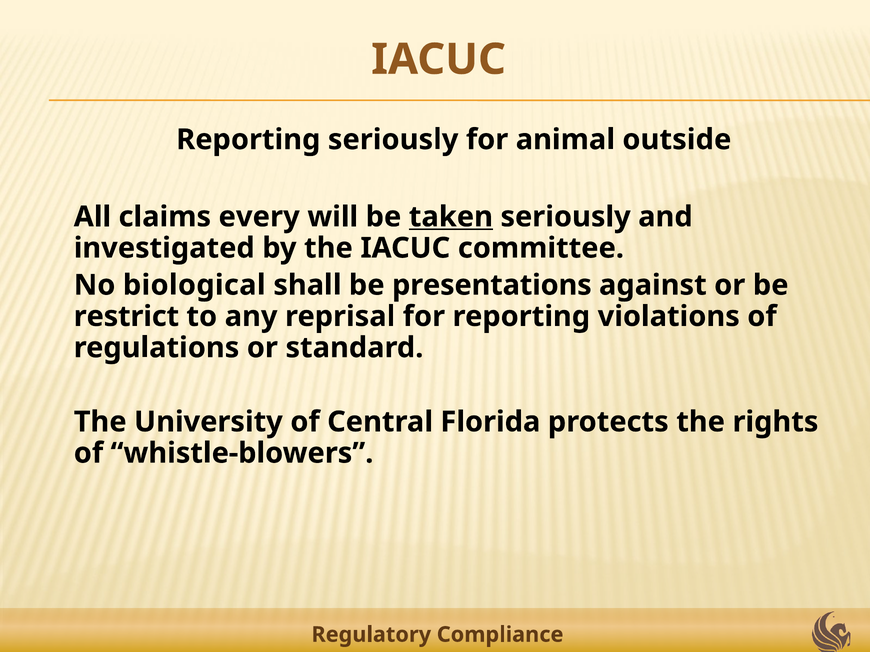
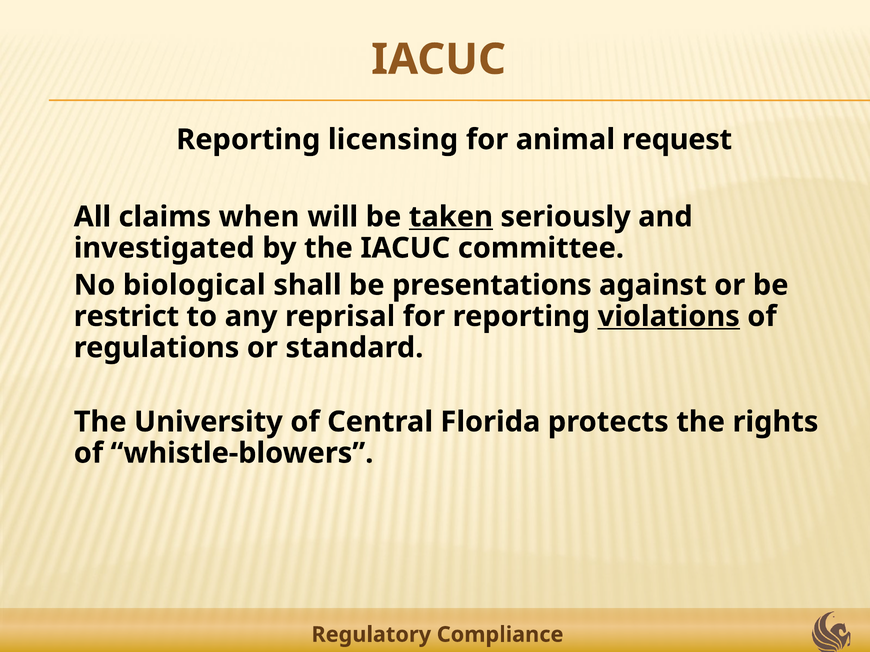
Reporting seriously: seriously -> licensing (393, 140)
outside: outside -> request (677, 140)
every: every -> when (259, 217)
violations underline: none -> present (669, 317)
